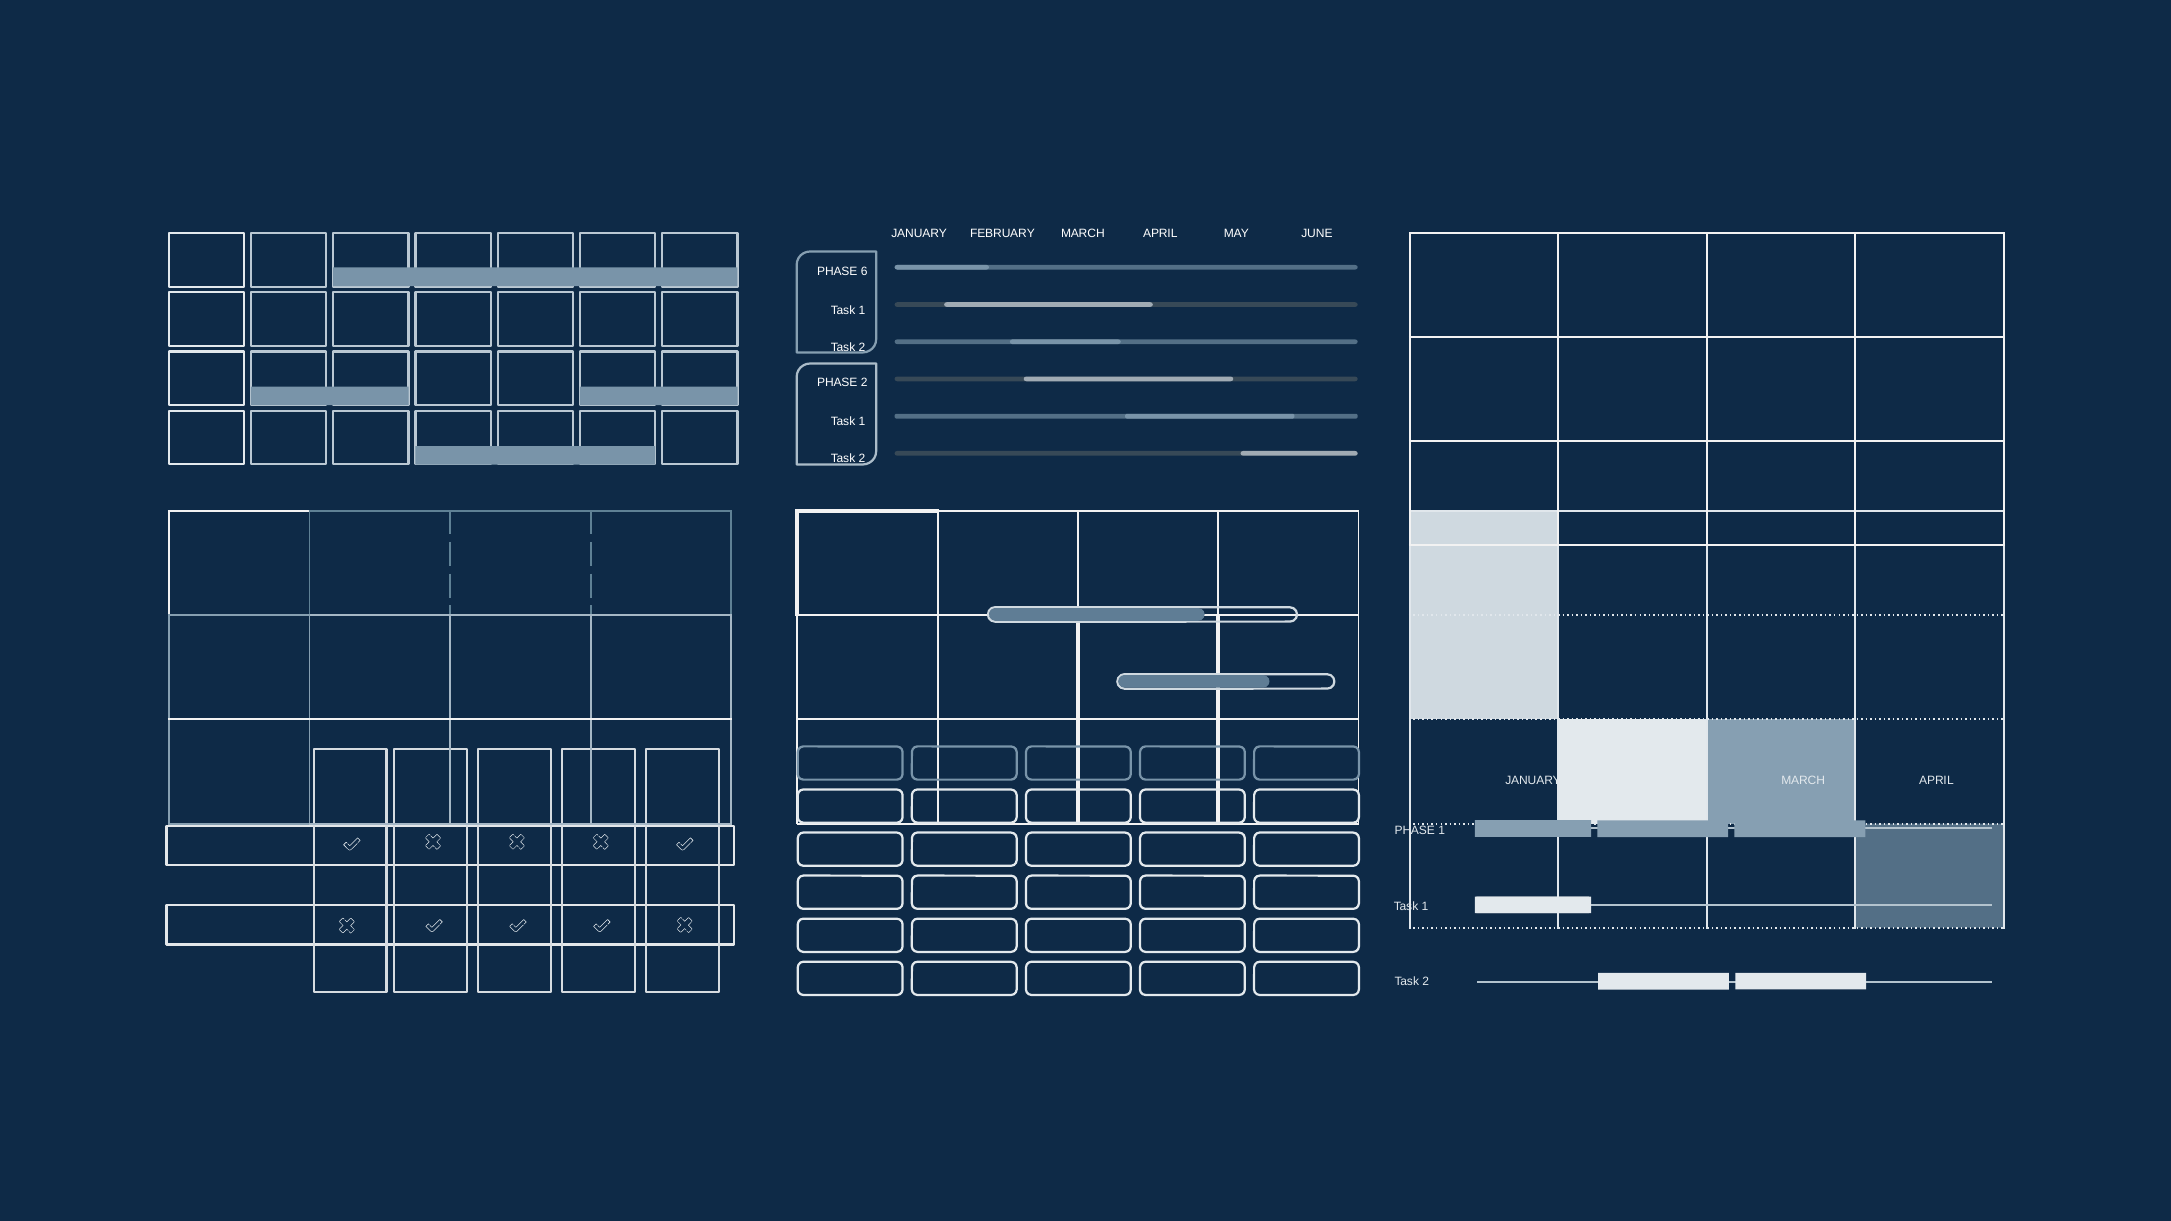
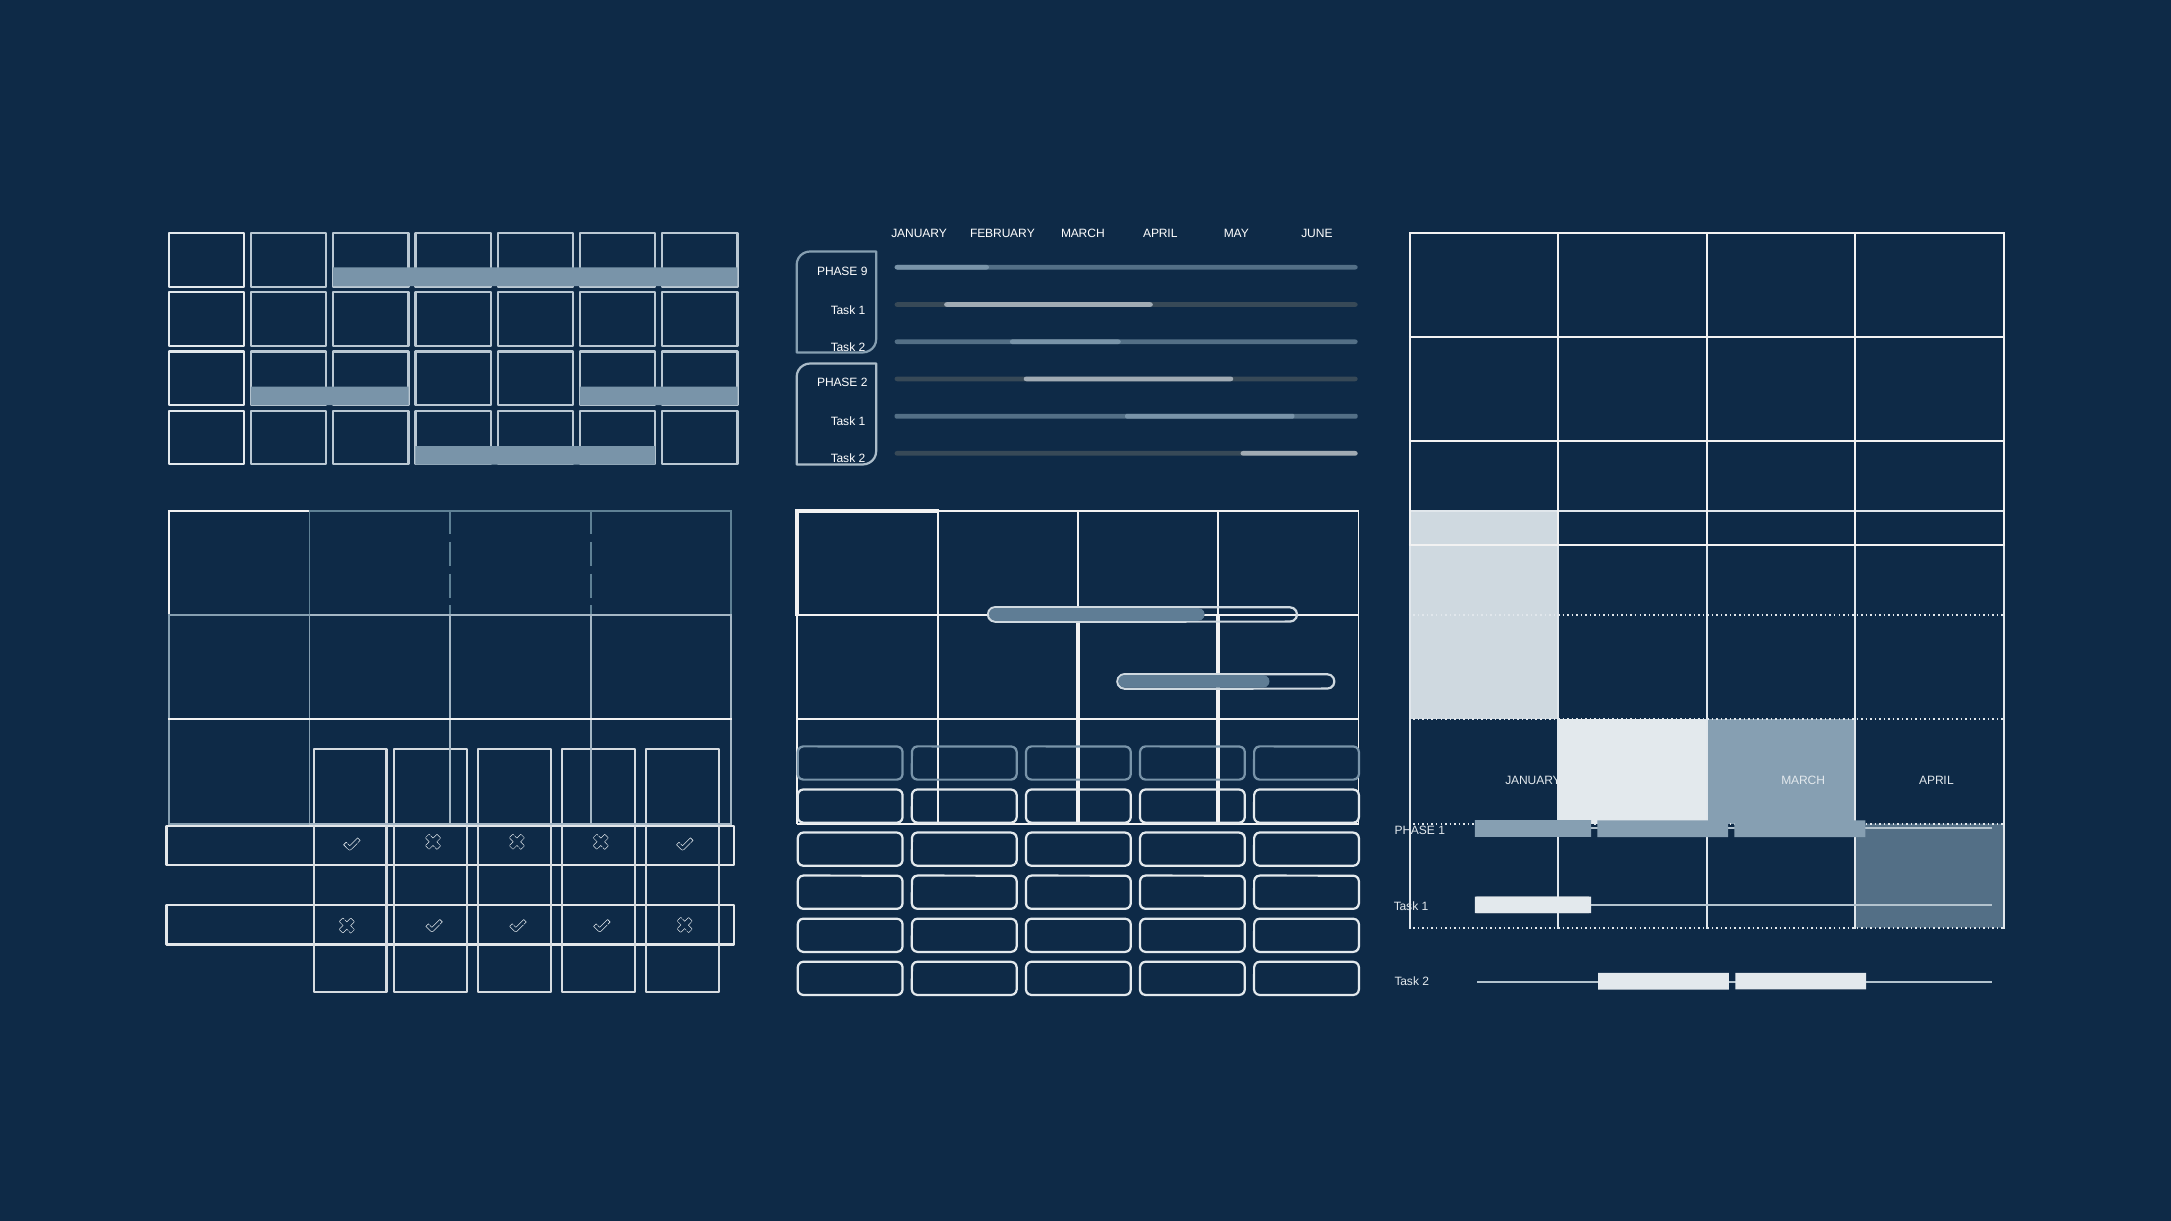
6: 6 -> 9 (864, 272)
